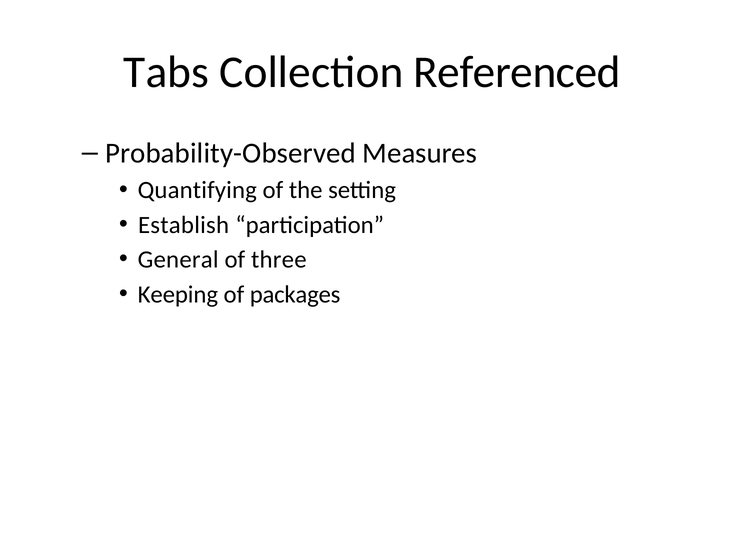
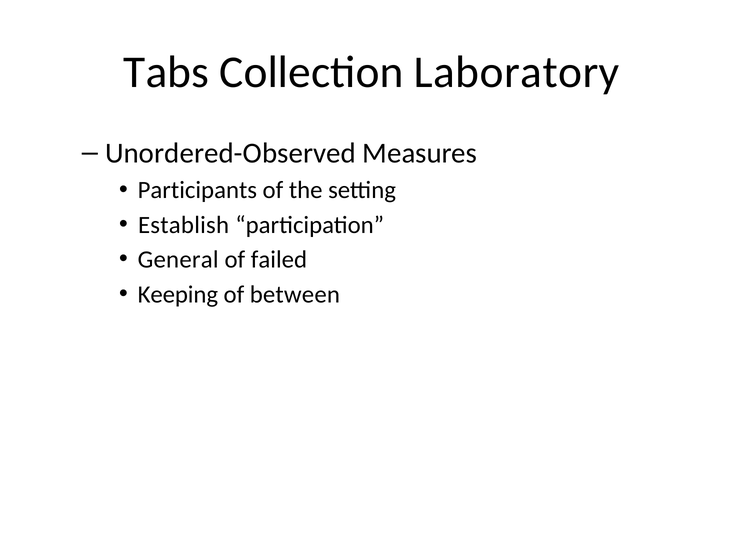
Referenced: Referenced -> Laboratory (517, 72)
Probability-Observed: Probability-Observed -> Unordered-Observed (231, 153)
Quantifying: Quantifying -> Participants (197, 190)
three: three -> failed (279, 260)
packages: packages -> between (295, 294)
